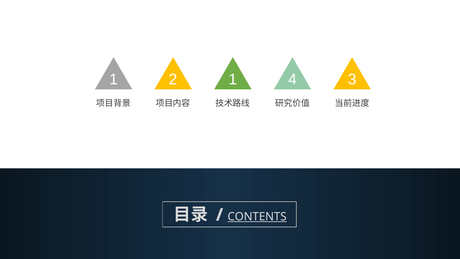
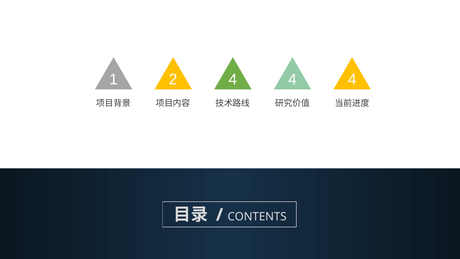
2 1: 1 -> 4 (233, 79)
3: 3 -> 4 (352, 79)
CONTENTS underline: present -> none (257, 217)
